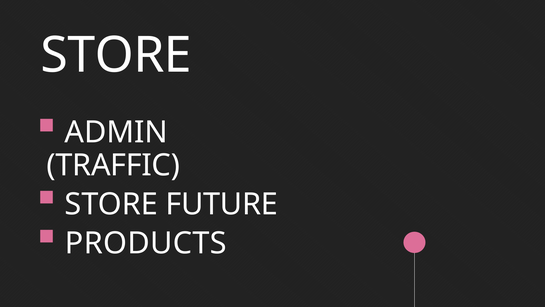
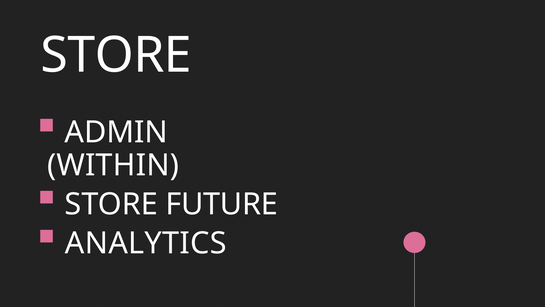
TRAFFIC: TRAFFIC -> WITHIN (113, 165)
PRODUCTS: PRODUCTS -> ANALYTICS (146, 243)
